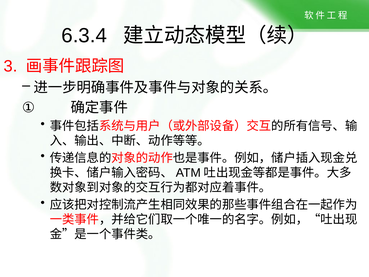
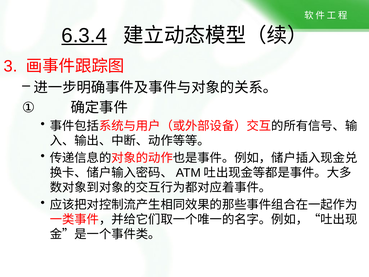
6.3.4 underline: none -> present (84, 36)
